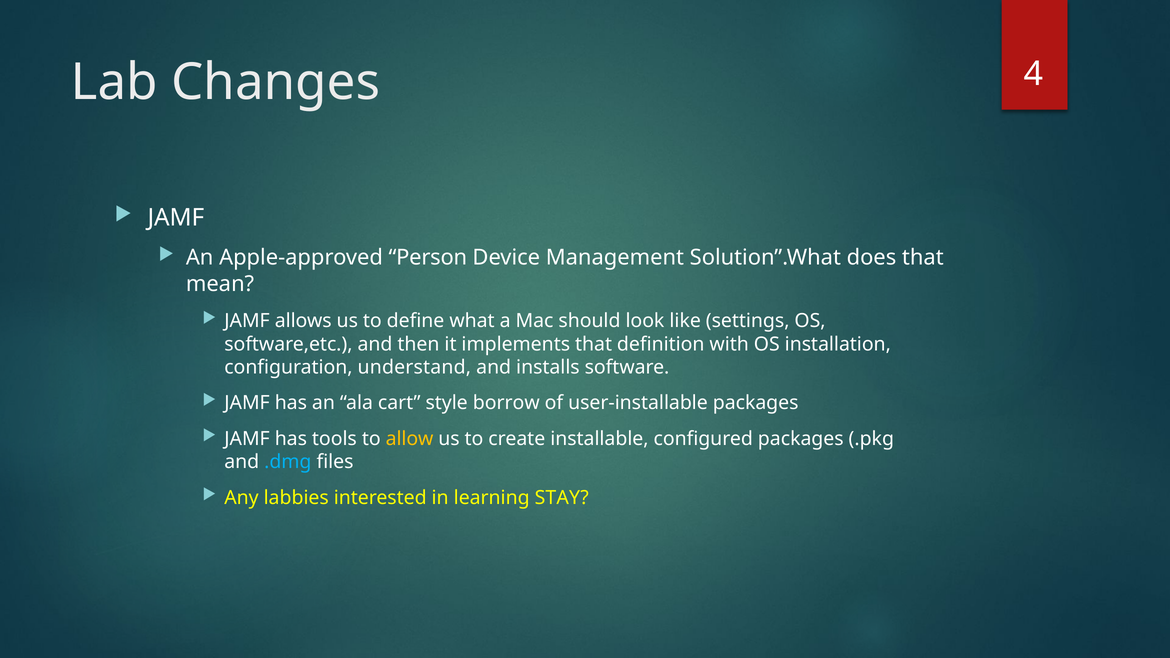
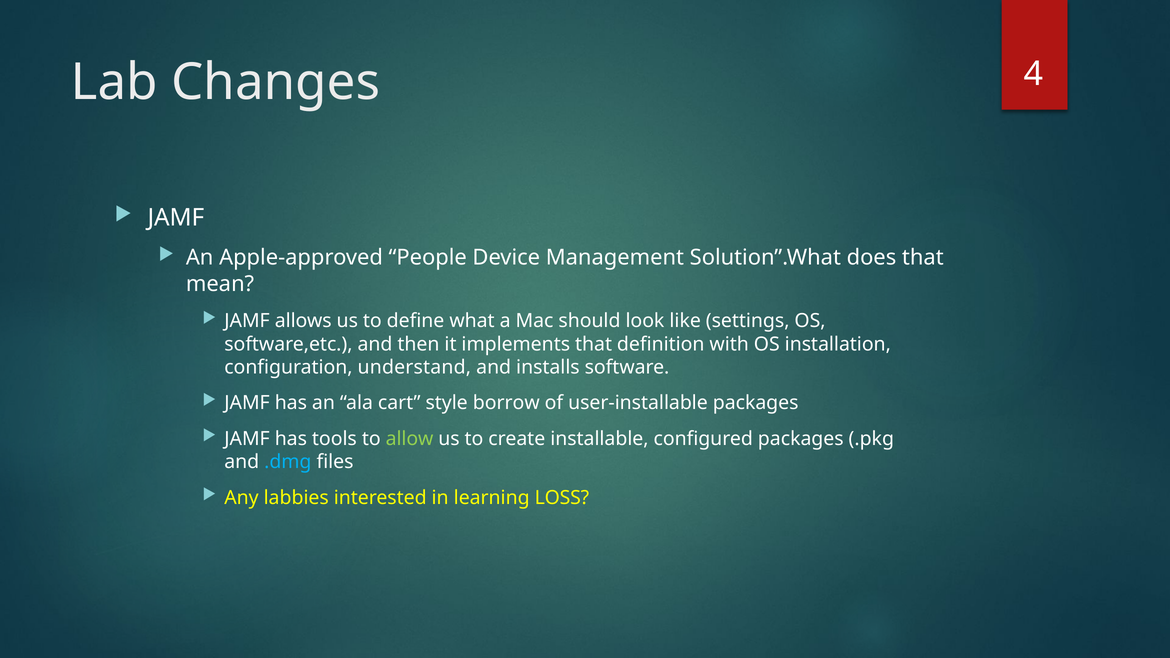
Person: Person -> People (428, 258)
allow colour: yellow -> light green (410, 439)
STAY: STAY -> LOSS (562, 498)
